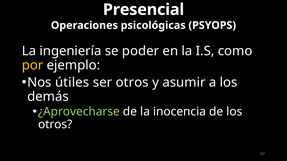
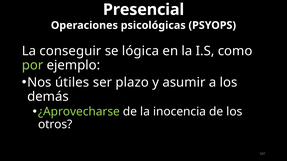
ingeniería: ingeniería -> conseguir (70, 51)
poder: poder -> lógica (140, 51)
por colour: yellow -> light green (33, 65)
ser otros: otros -> plazo (132, 83)
